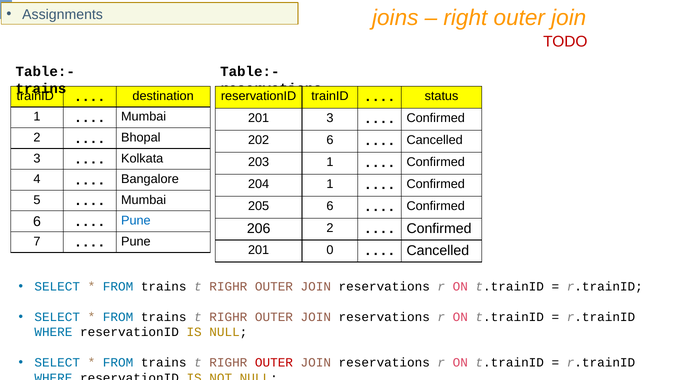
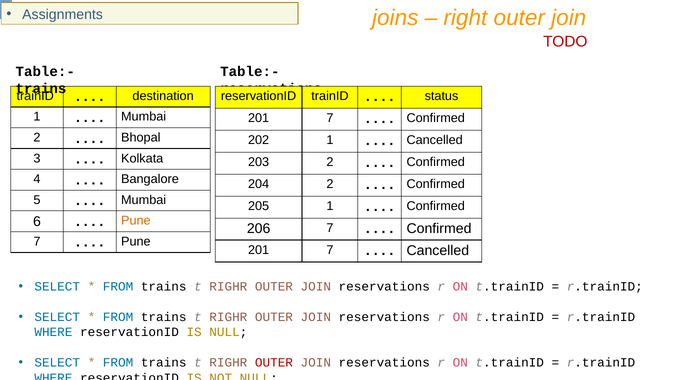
3: 3 -> 7 (330, 118)
202 6: 6 -> 1 (330, 140)
203 1: 1 -> 2 (330, 162)
204 1: 1 -> 2 (330, 184)
205 6: 6 -> 1 (330, 206)
Pune colour: blue -> orange (136, 221)
206 2: 2 -> 7 (330, 228)
0: 0 -> 7 (330, 250)
